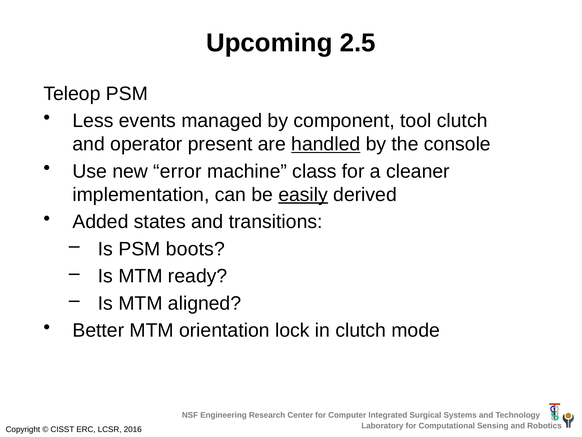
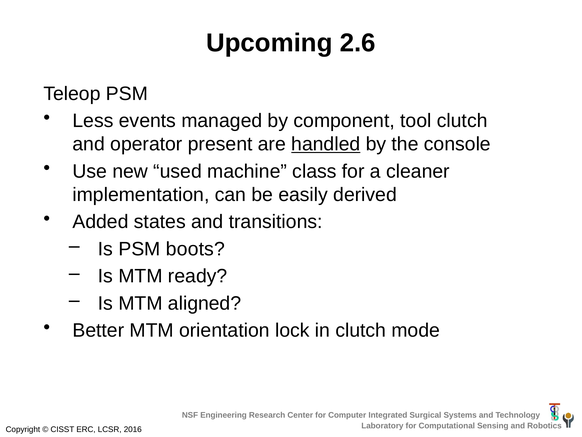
2.5: 2.5 -> 2.6 (358, 43)
error: error -> used (178, 171)
easily underline: present -> none (303, 194)
